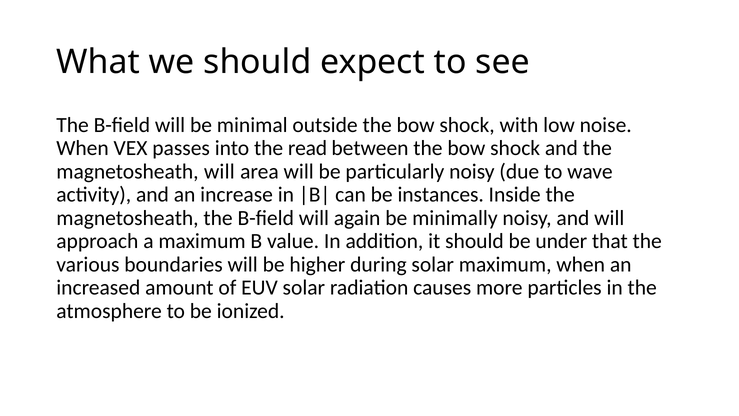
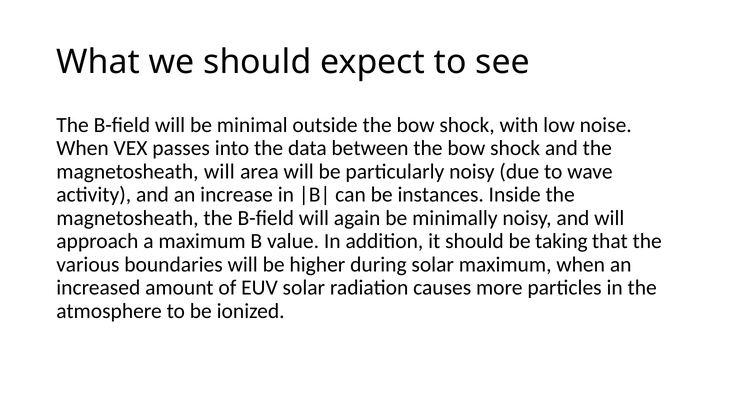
read: read -> data (307, 148)
under: under -> taking (561, 241)
